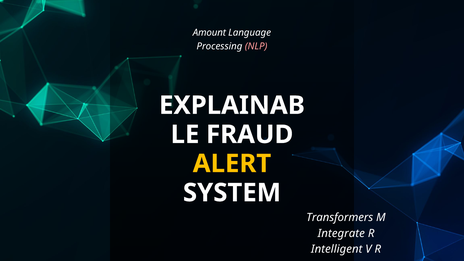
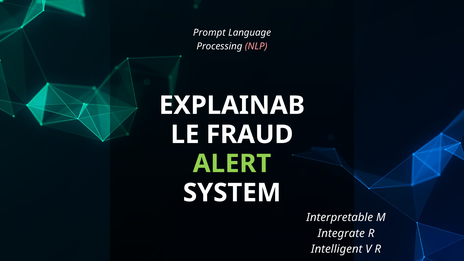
Amount: Amount -> Prompt (209, 33)
ALERT colour: yellow -> light green (232, 164)
Transformers: Transformers -> Interpretable (340, 218)
